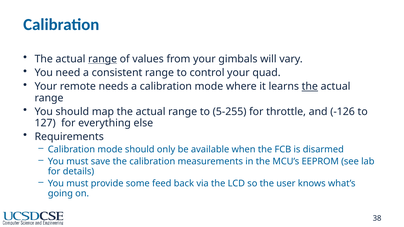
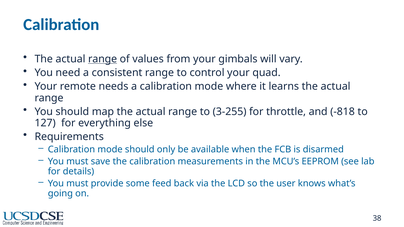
the underline: present -> none (310, 87)
5-255: 5-255 -> 3-255 (230, 112)
-126: -126 -> -818 (343, 112)
